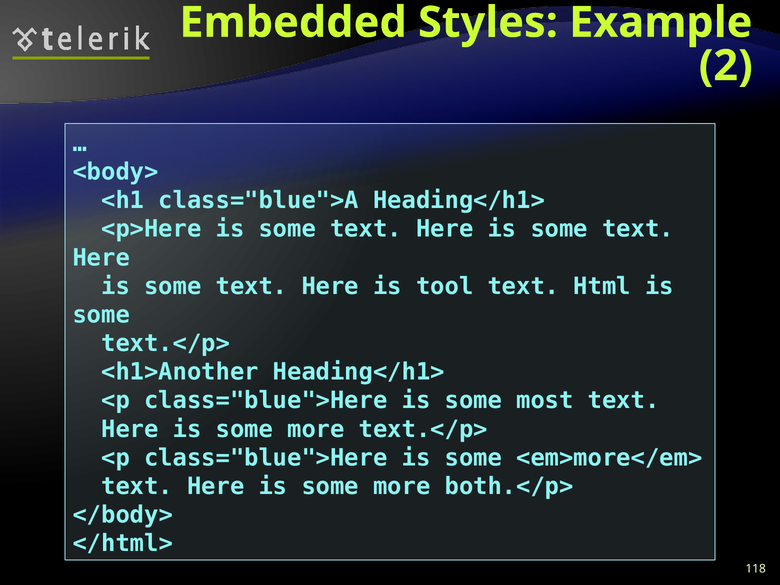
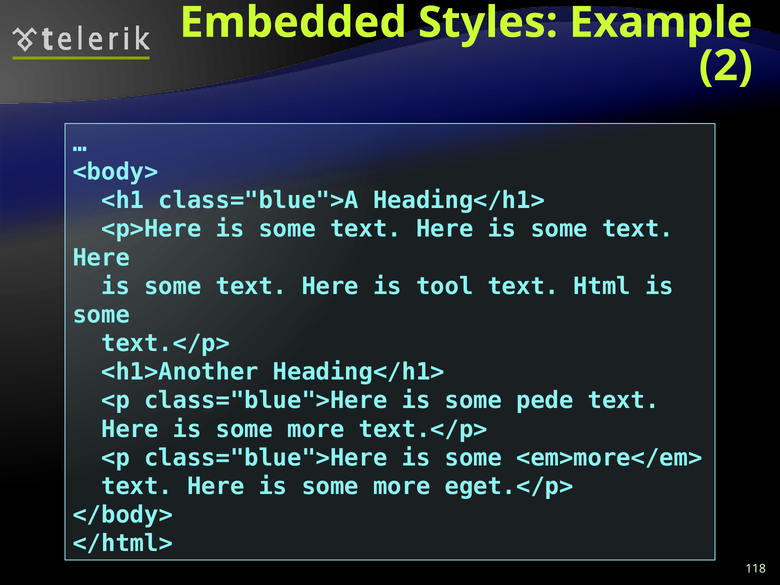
most: most -> pede (545, 401)
both.</p>: both.</p> -> eget.</p> (509, 486)
